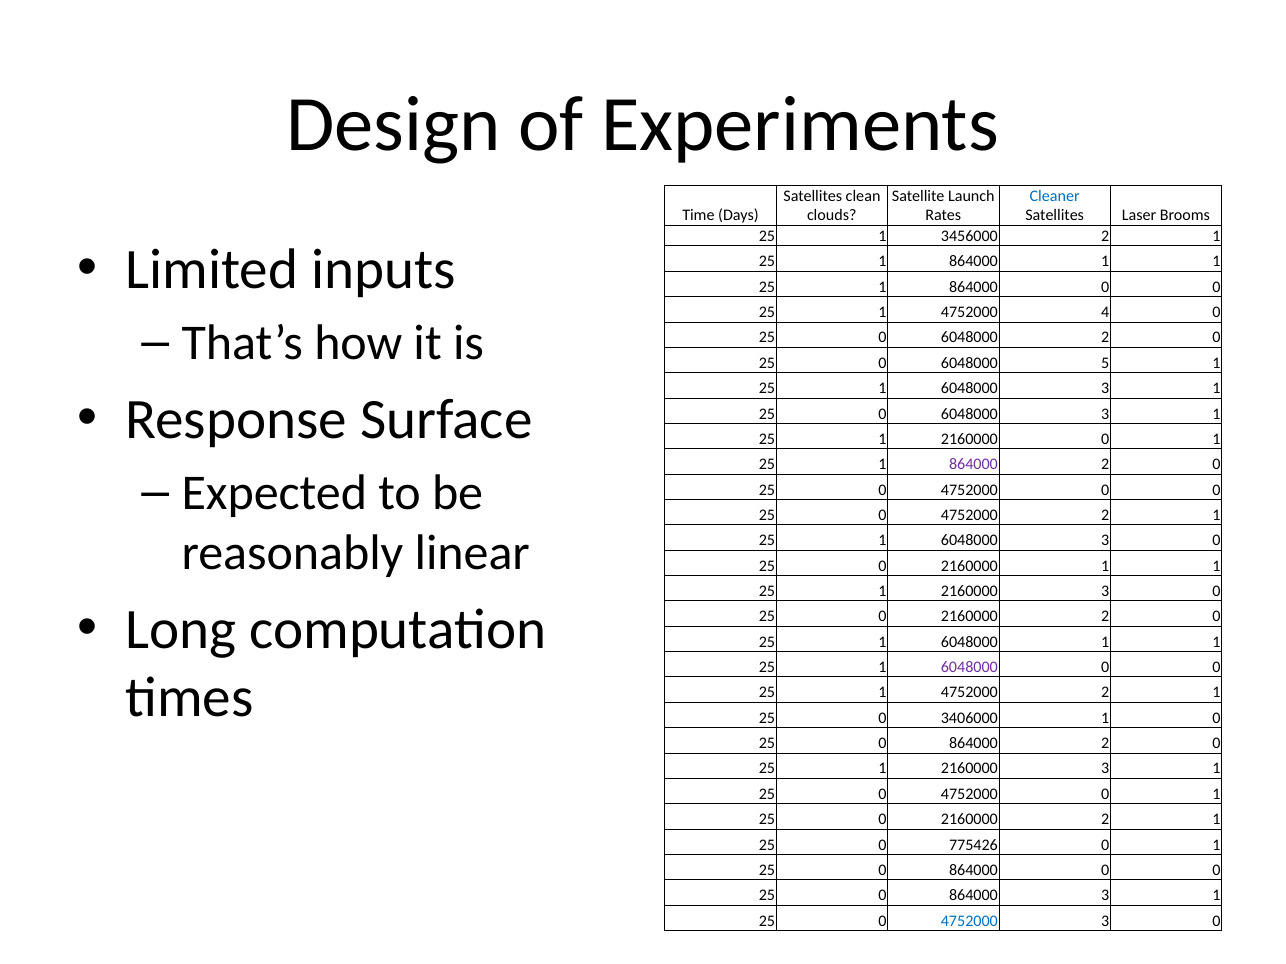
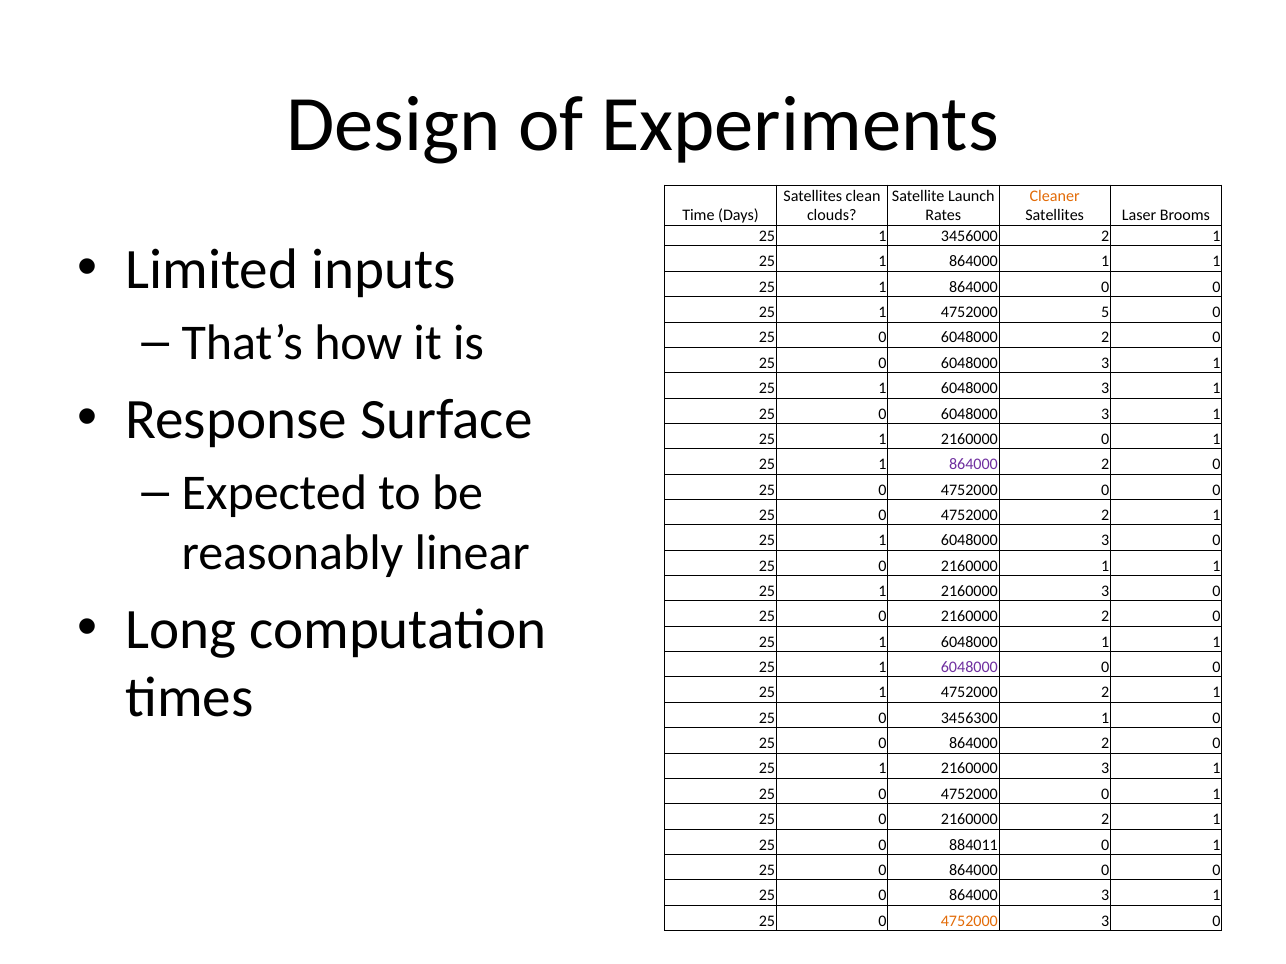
Cleaner colour: blue -> orange (1055, 196)
4: 4 -> 5 (1105, 312)
5: 5 -> 3 (1105, 363)
3406000: 3406000 -> 3456300 (969, 718)
775426: 775426 -> 884011 (973, 845)
4752000 colour: blue -> orange (969, 921)
